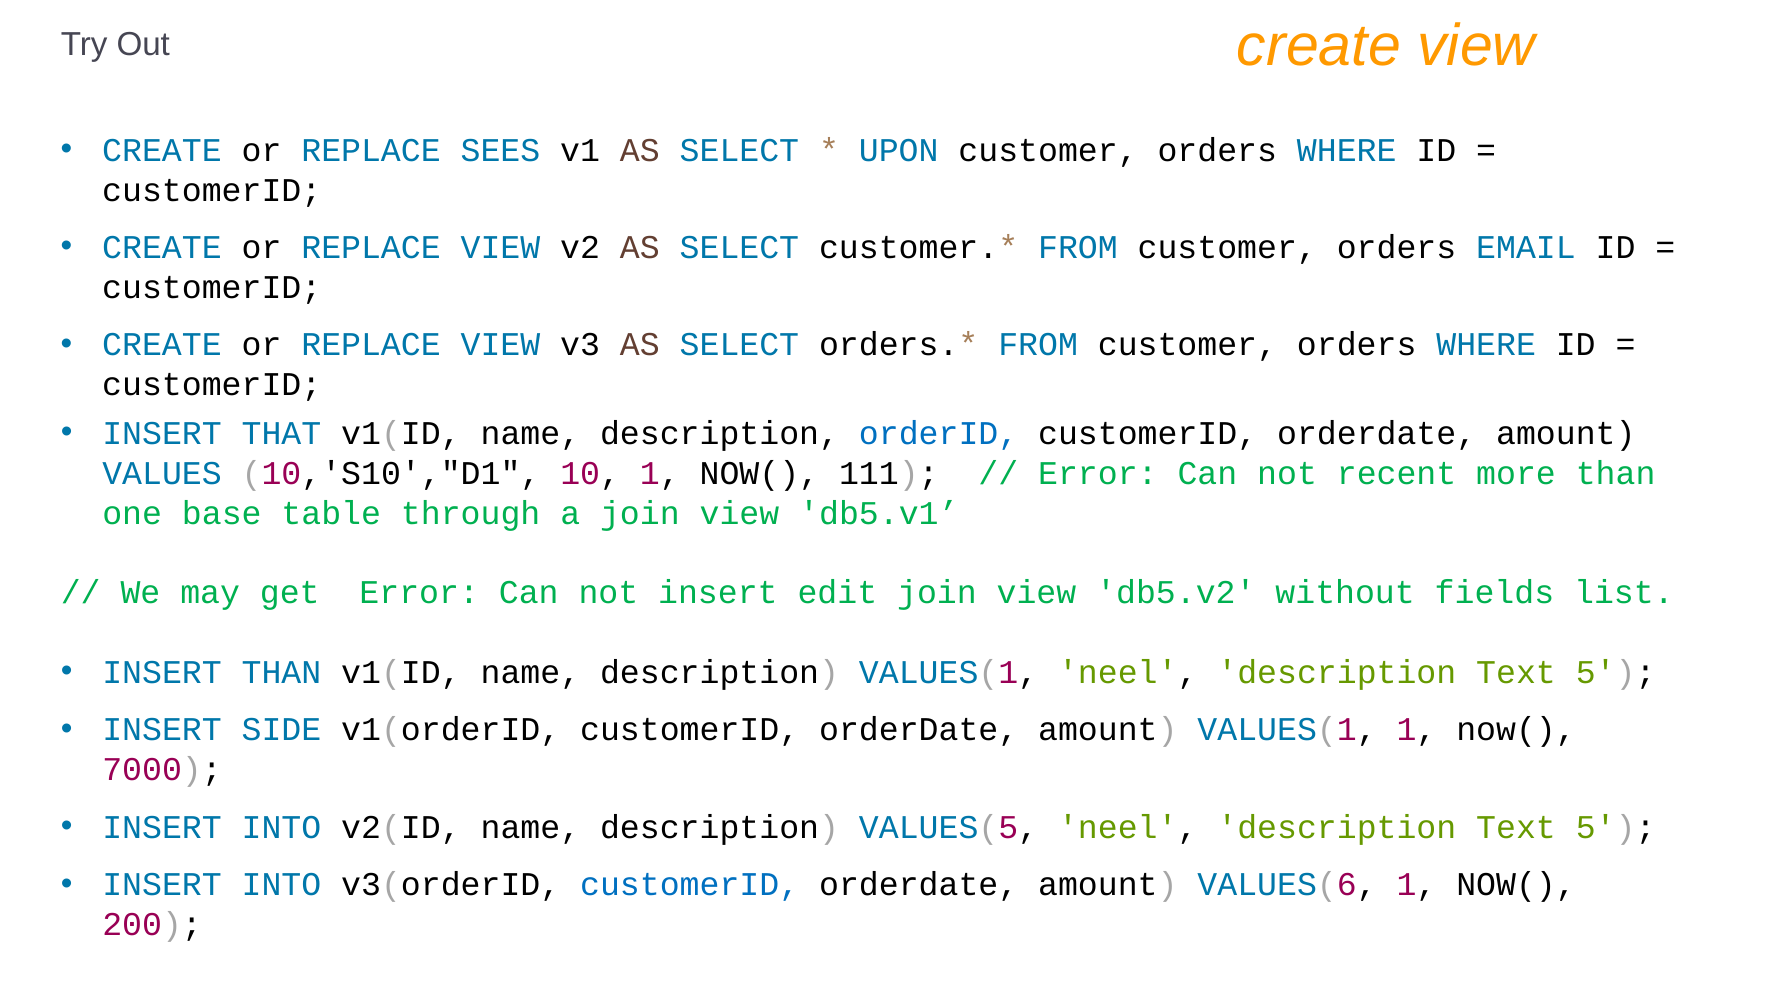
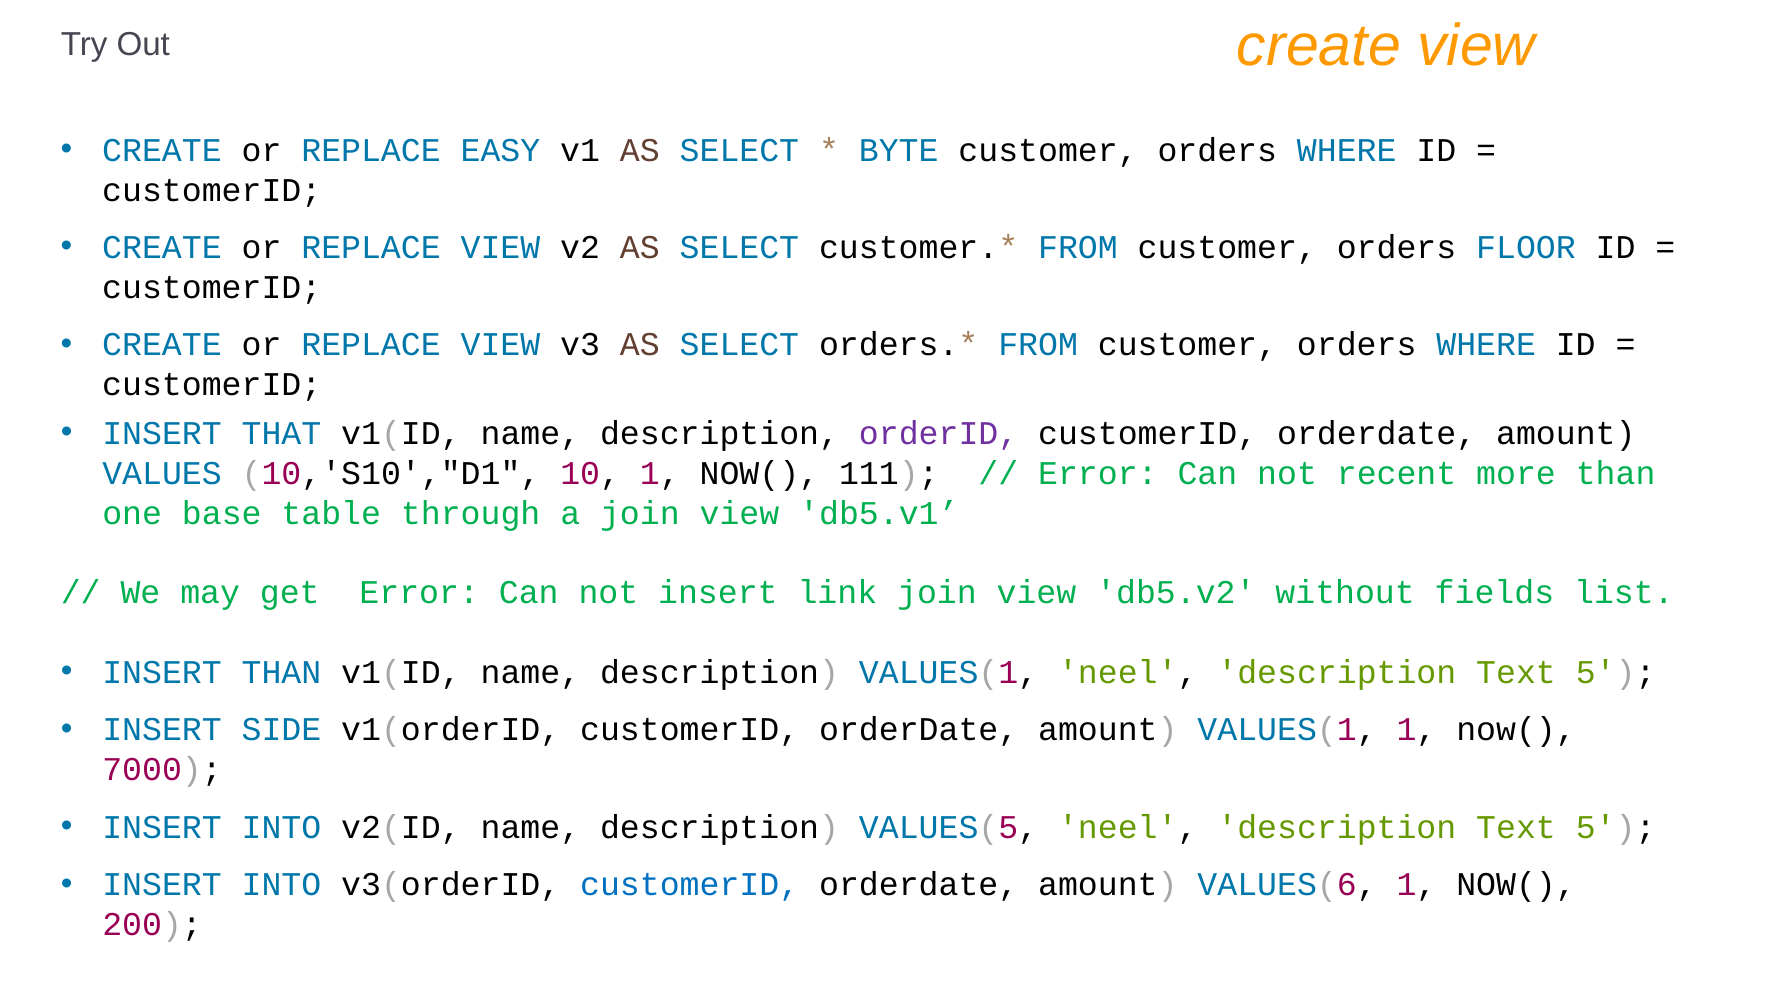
SEES: SEES -> EASY (500, 150)
UPON: UPON -> BYTE (899, 150)
EMAIL: EMAIL -> FLOOR (1526, 247)
orderID colour: blue -> purple (939, 433)
edit: edit -> link (837, 593)
